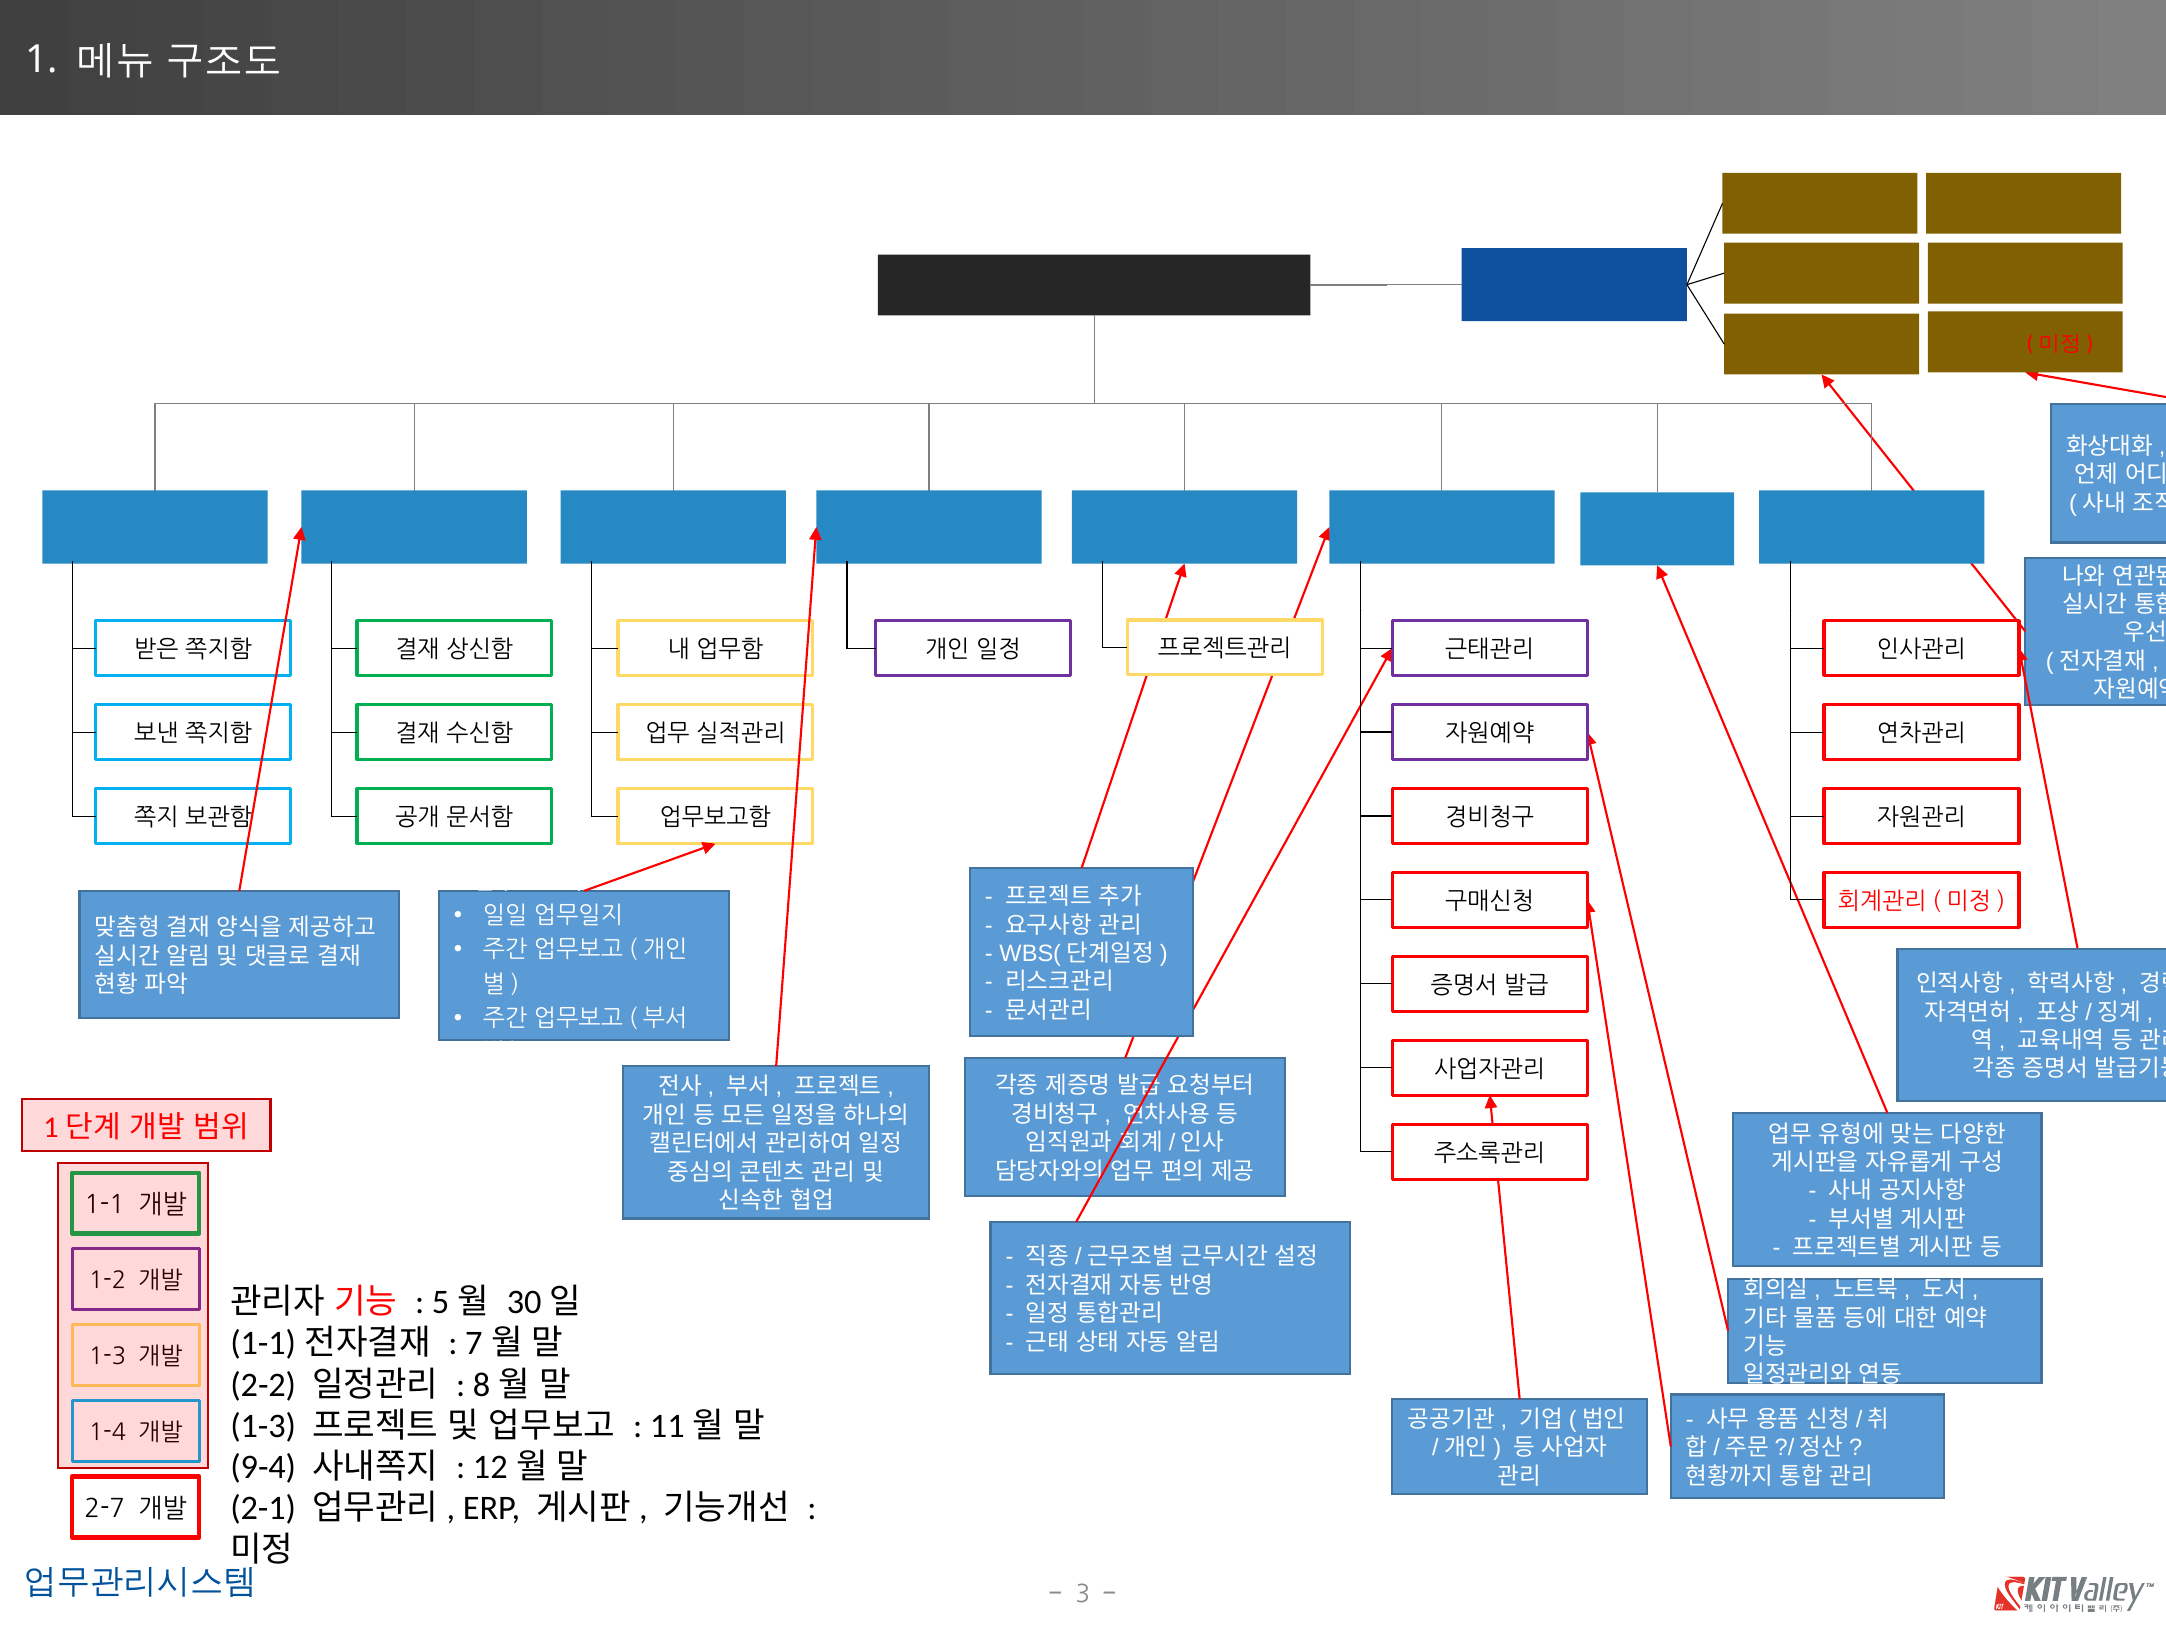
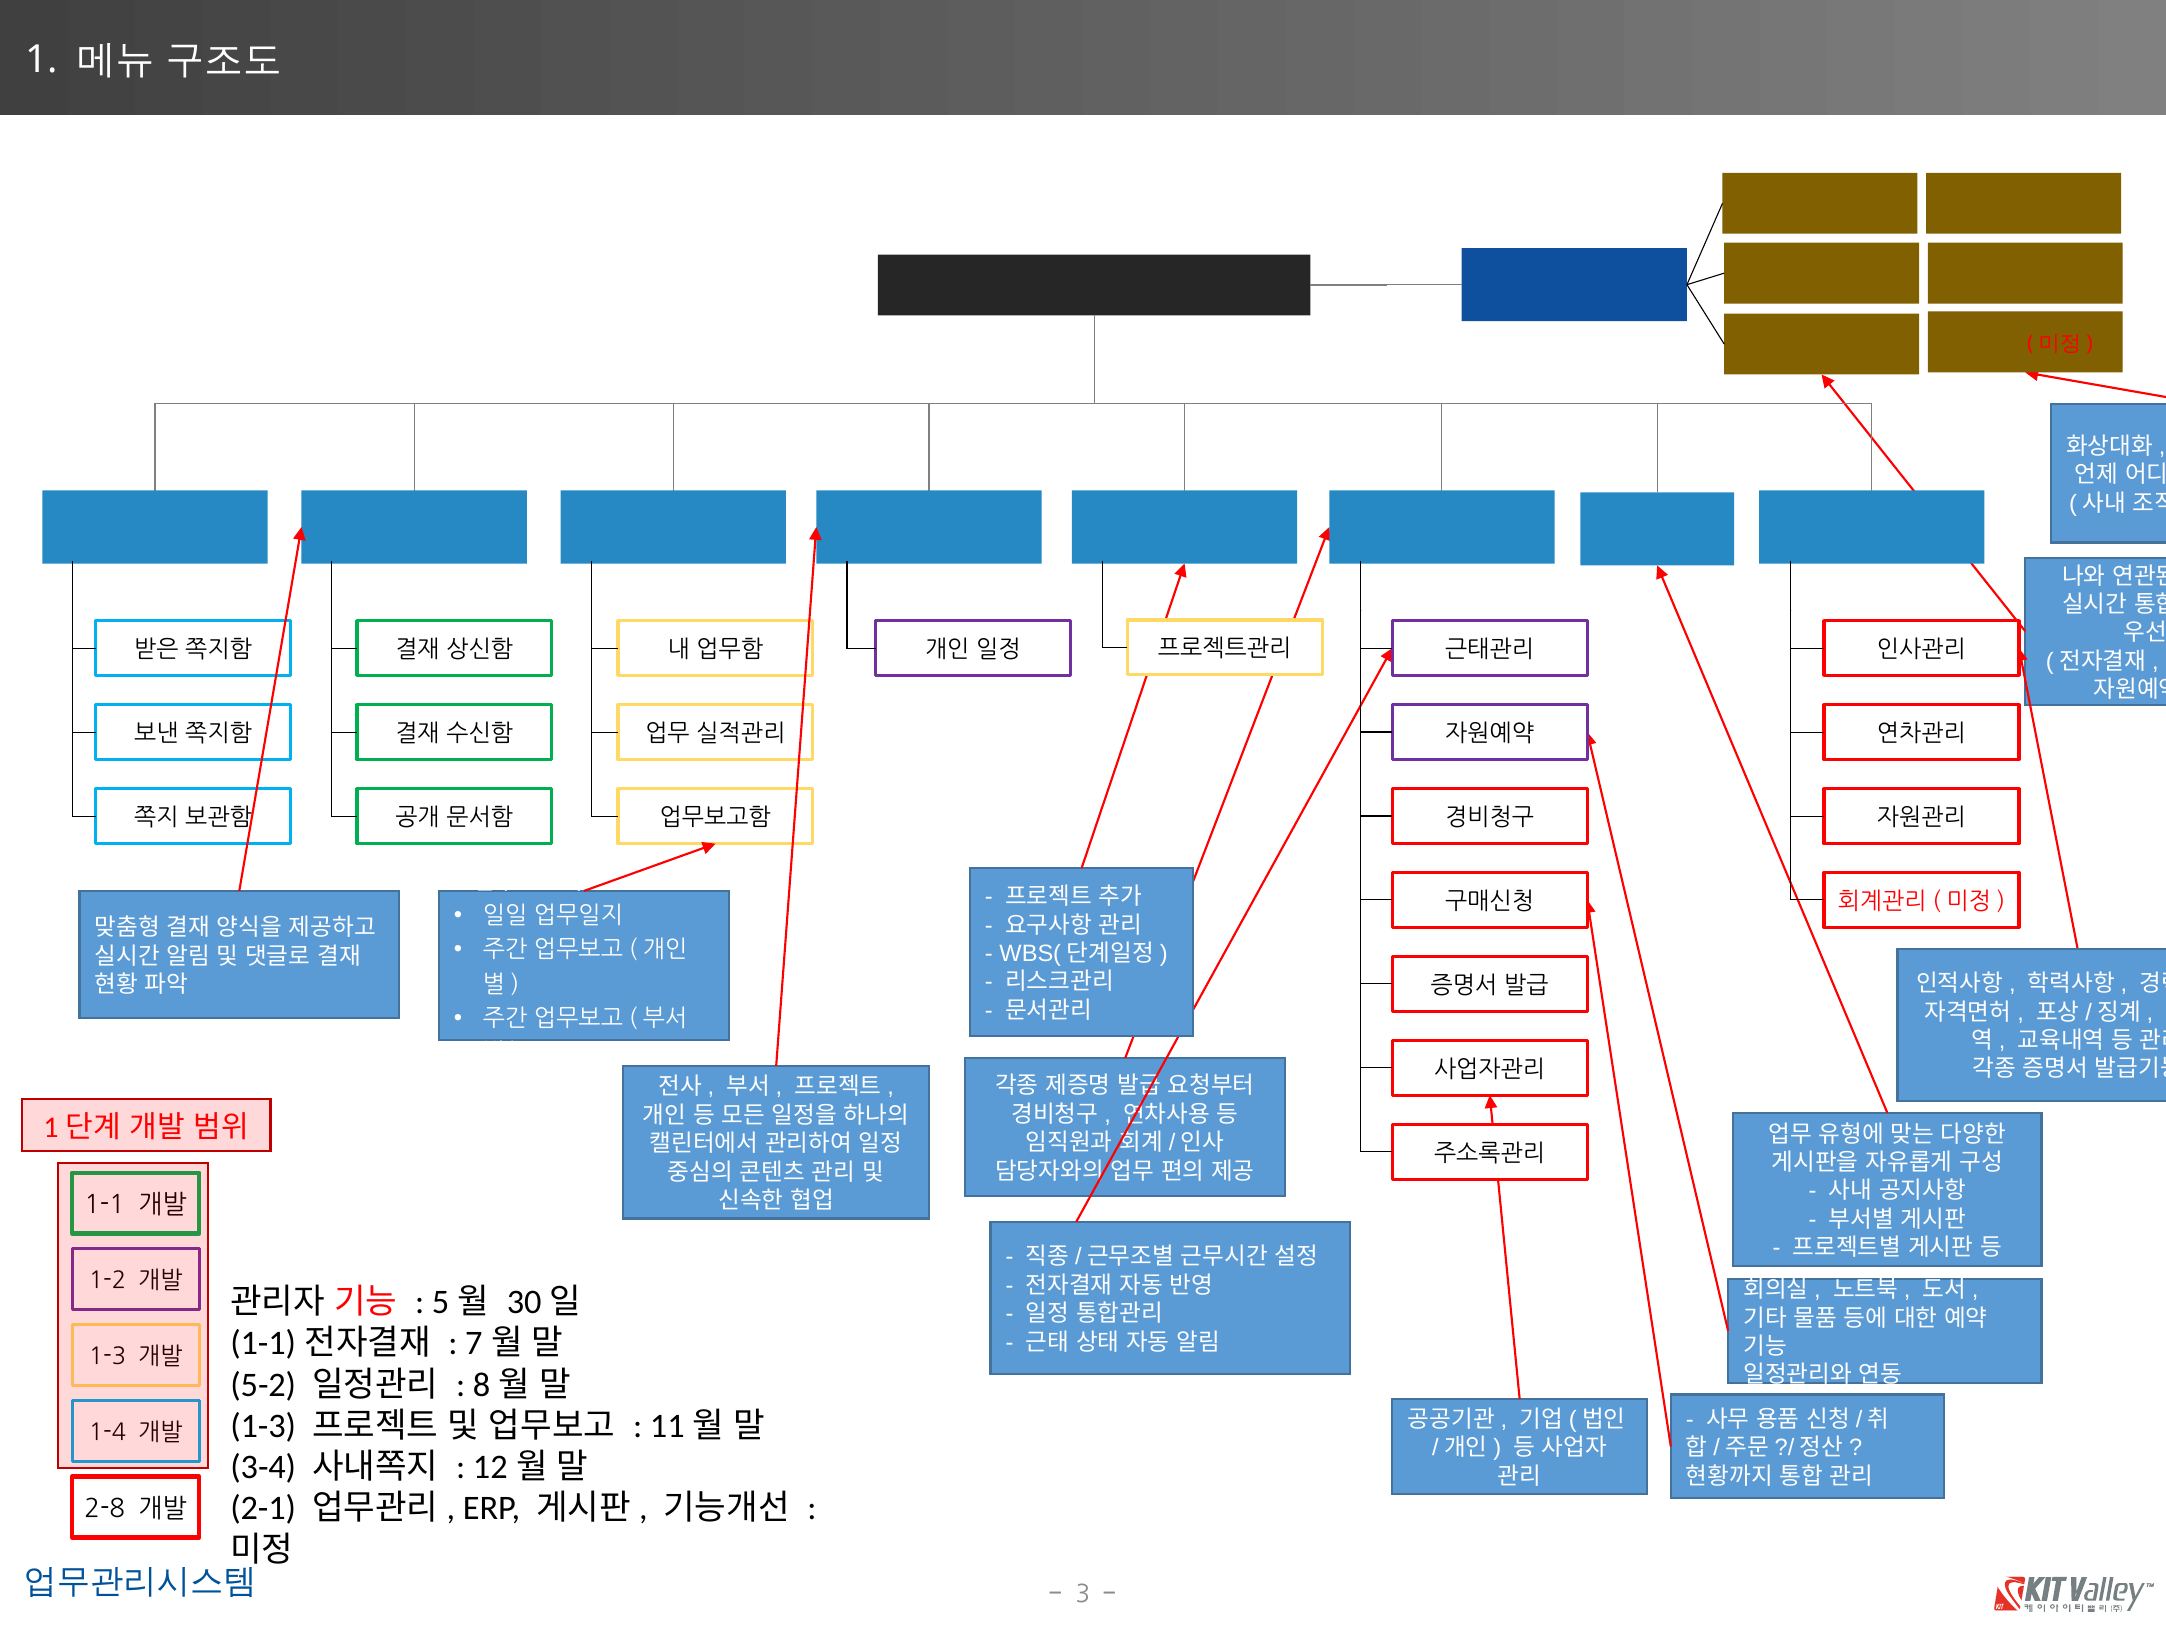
2-2: 2-2 -> 5-2 (263, 1384)
9-4: 9-4 -> 3-4 (263, 1467)
2-7: 2-7 -> 2-8 (105, 1508)
